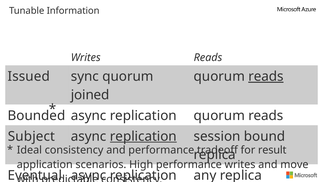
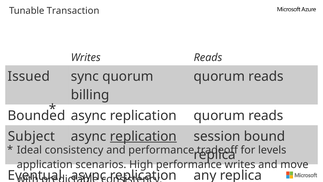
Information: Information -> Transaction (73, 11)
reads underline: present -> none (266, 76)
joined: joined -> billing (90, 95)
result: result -> levels (272, 150)
